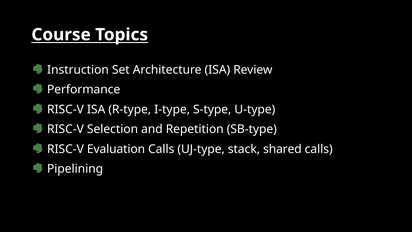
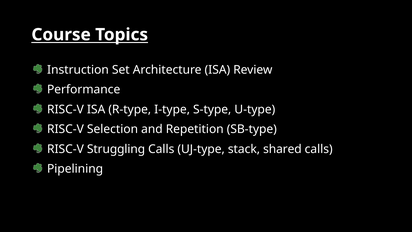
Evaluation: Evaluation -> Struggling (116, 149)
